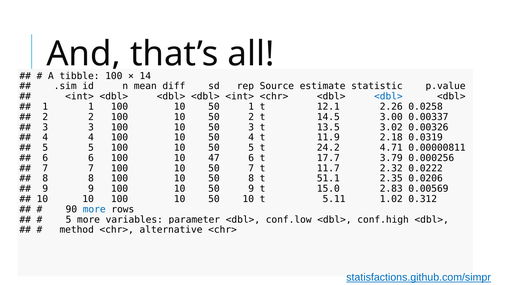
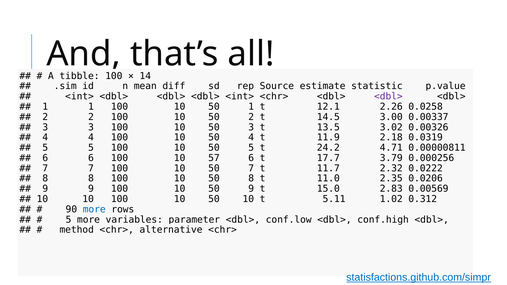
<dbl> colour: blue -> purple (388, 96)
47: 47 -> 57 (214, 158)
51.1: 51.1 -> 11.0 (328, 179)
